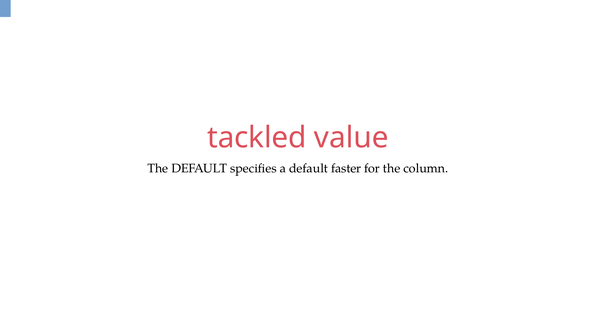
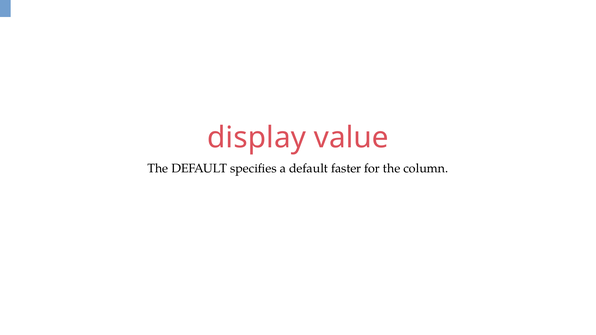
tackled: tackled -> display (257, 138)
